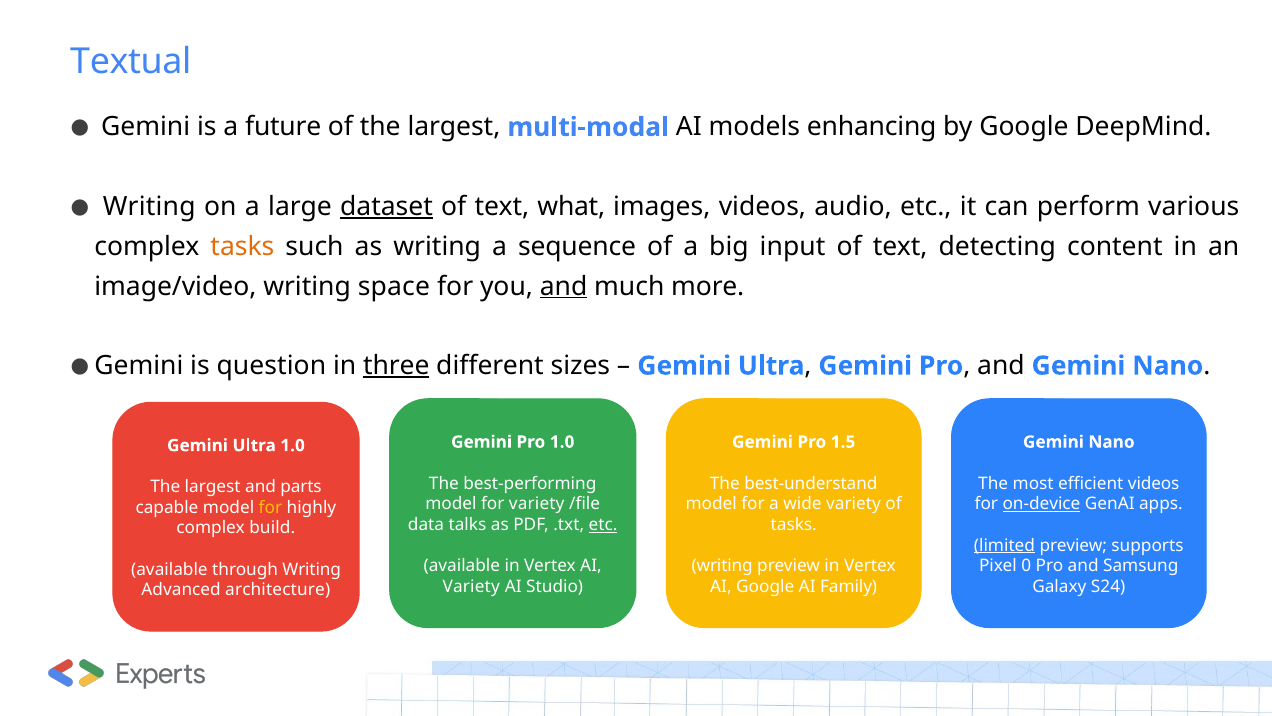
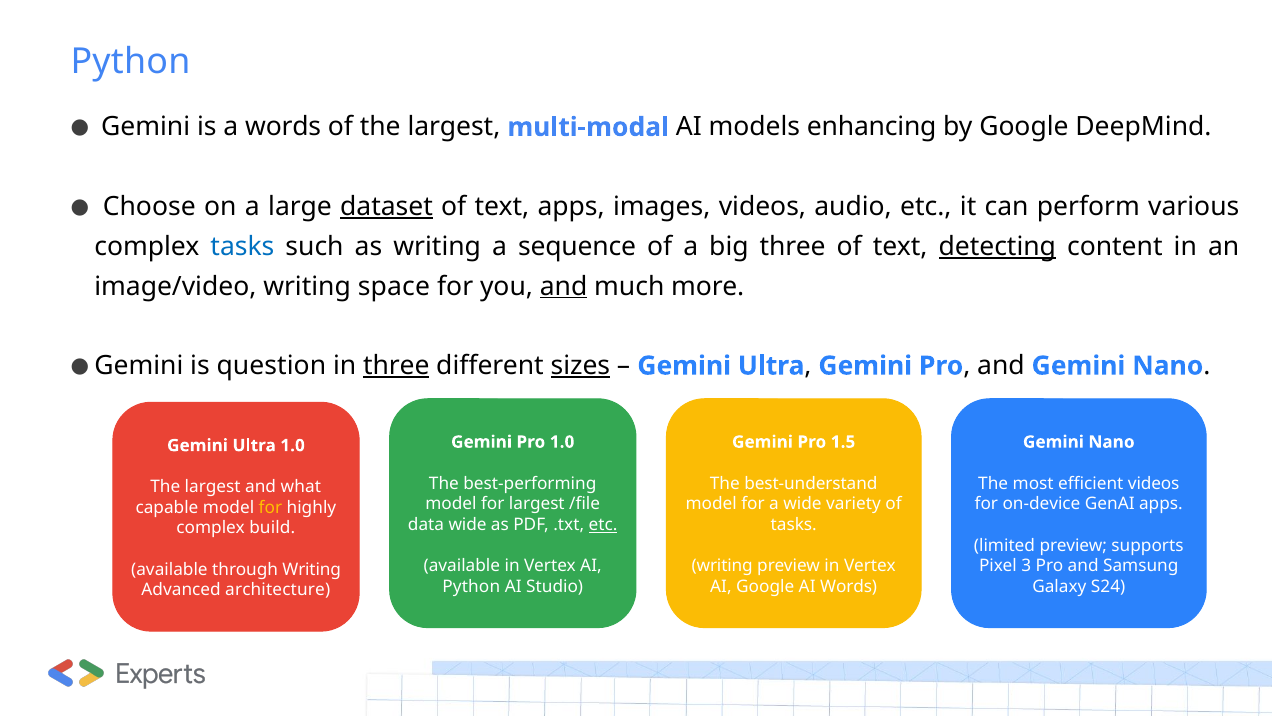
Textual: Textual -> Python (131, 62)
a future: future -> words (283, 127)
Writing: Writing -> Choose (149, 207)
text what: what -> apps (571, 207)
tasks colour: orange -> blue (242, 246)
big input: input -> three (793, 246)
detecting underline: none -> present (997, 246)
sizes underline: none -> present (580, 366)
parts: parts -> what (301, 487)
for variety: variety -> largest (537, 504)
on-device underline: present -> none (1041, 504)
data talks: talks -> wide (468, 524)
limited underline: present -> none (1004, 545)
0: 0 -> 3 (1026, 566)
Variety: Variety -> Python (471, 586)
AI Family: Family -> Words (849, 586)
